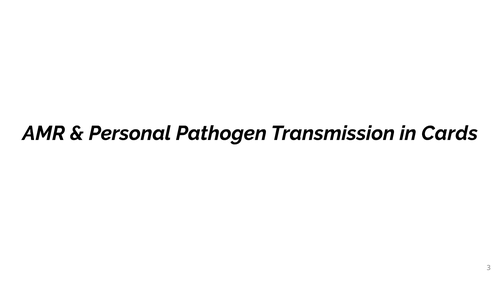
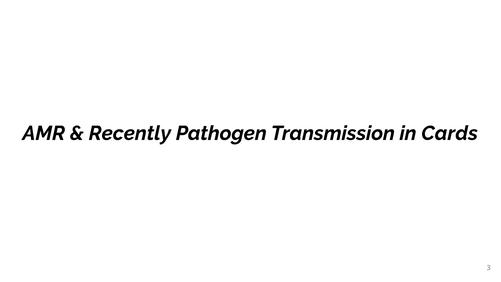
Personal: Personal -> Recently (130, 133)
